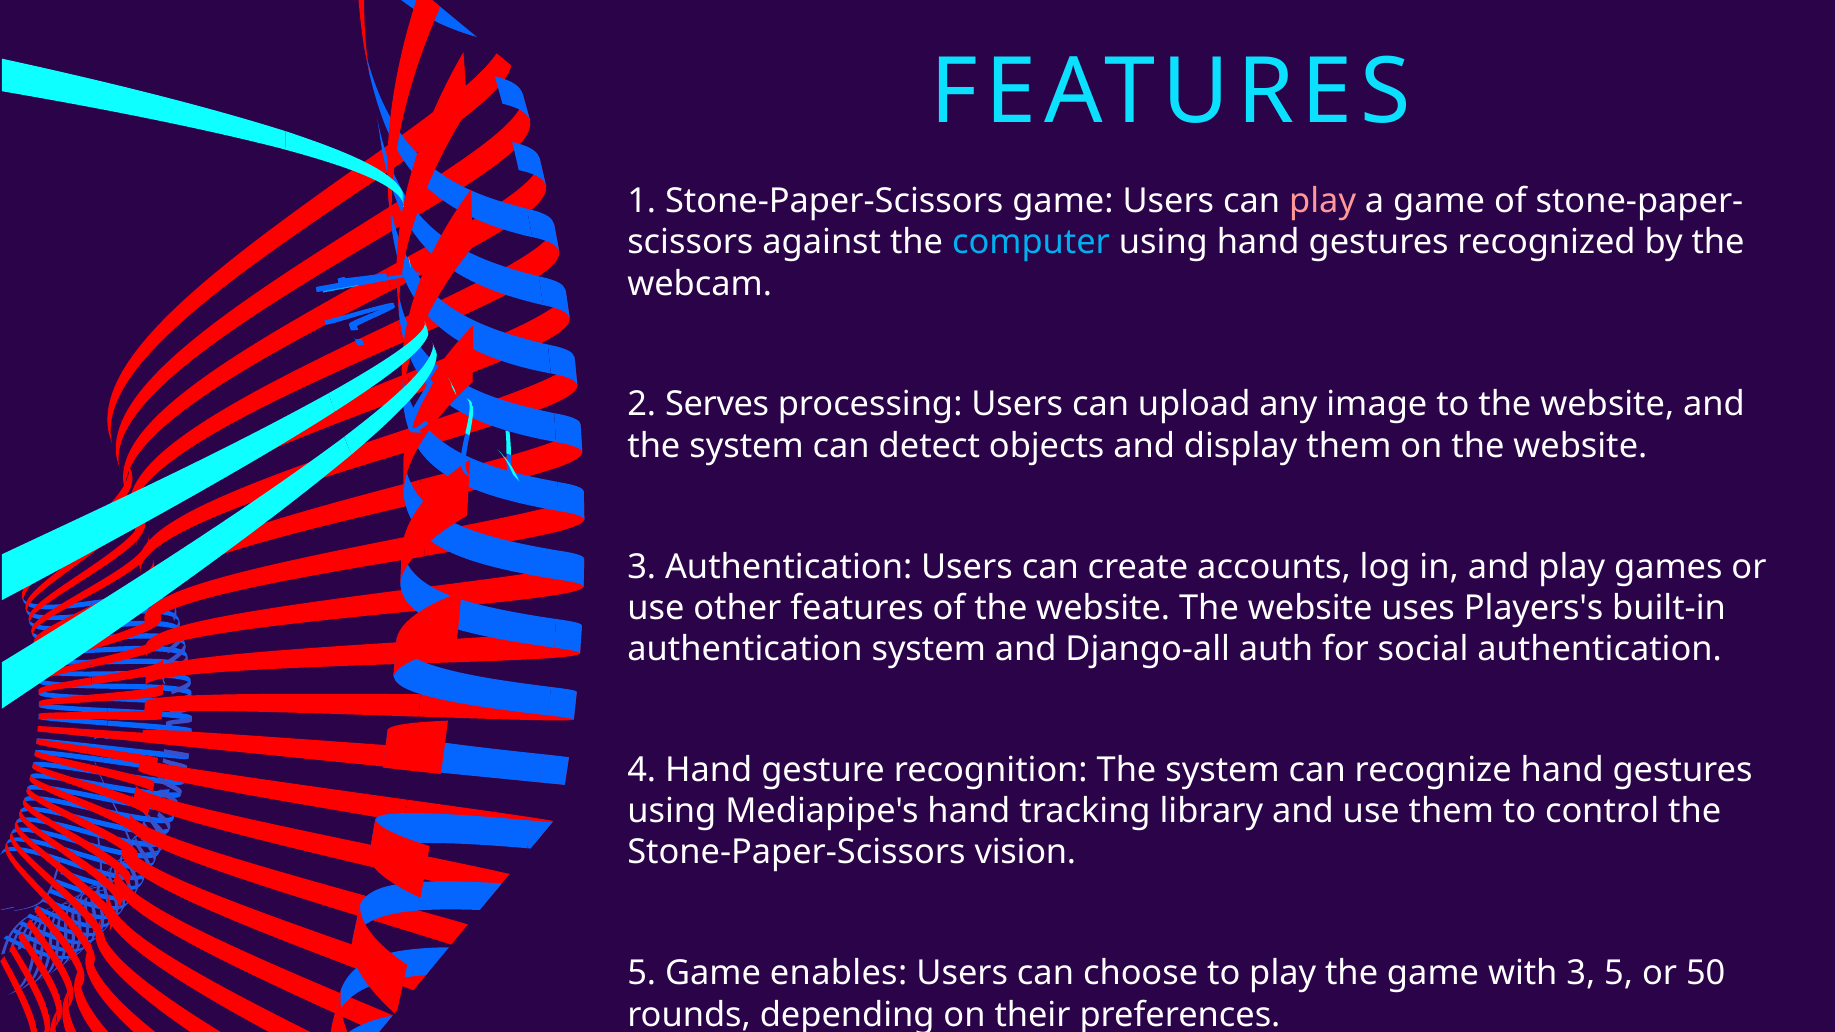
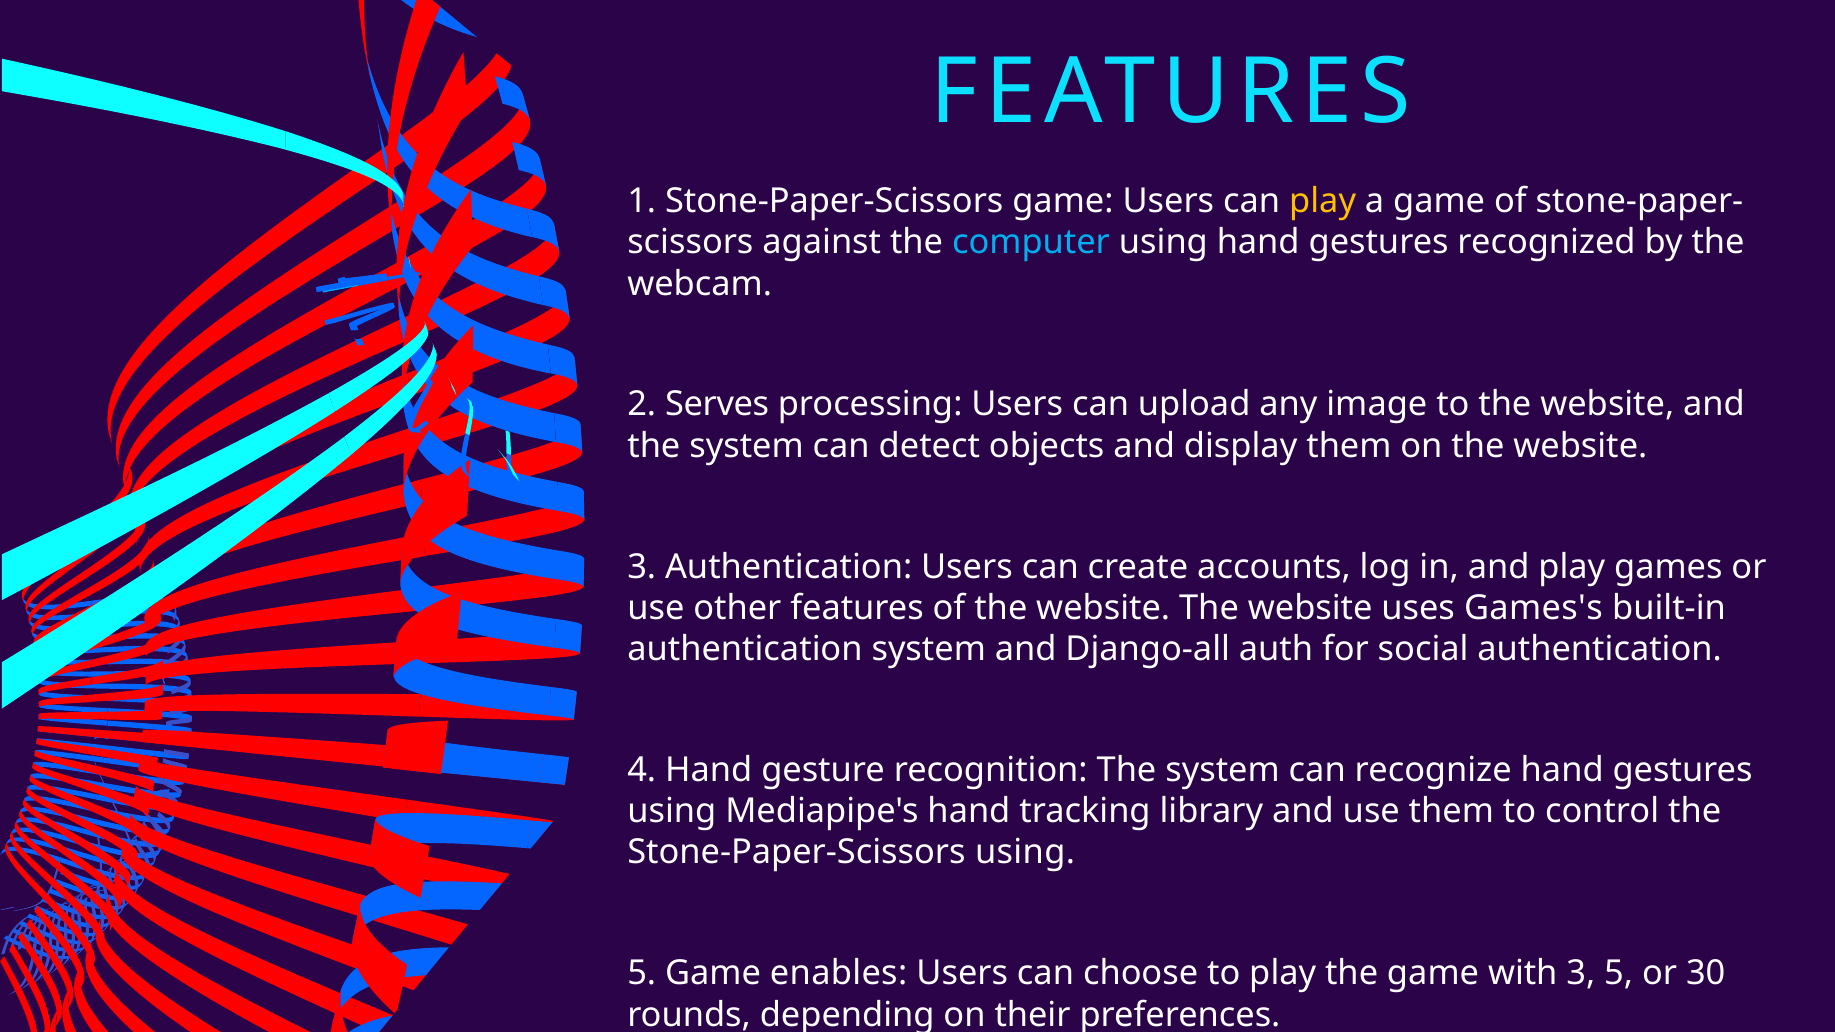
play colour: pink -> yellow (1323, 201)
Players's: Players's -> Games's (1533, 608)
Stone-Paper-Scissors vision: vision -> using (1025, 853)
50: 50 -> 30 (1706, 974)
